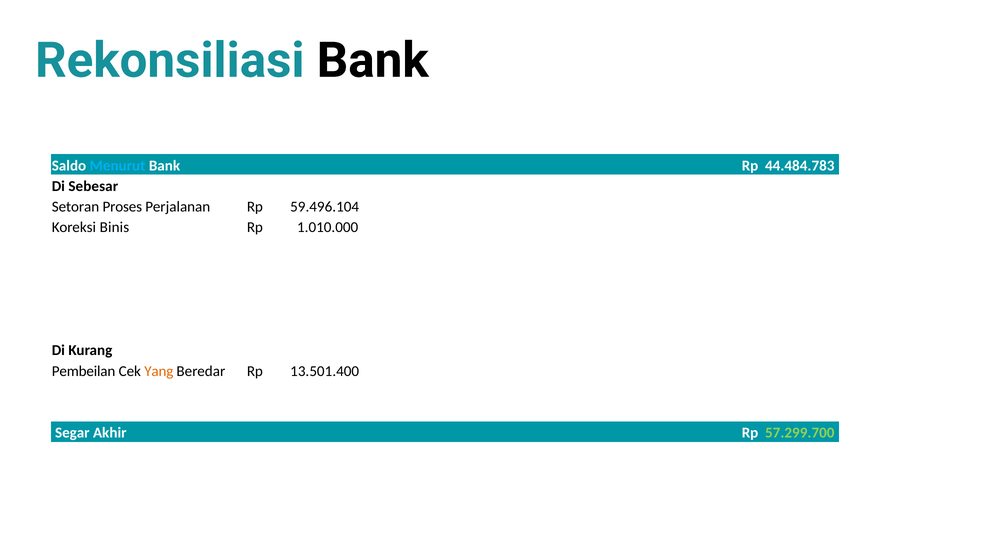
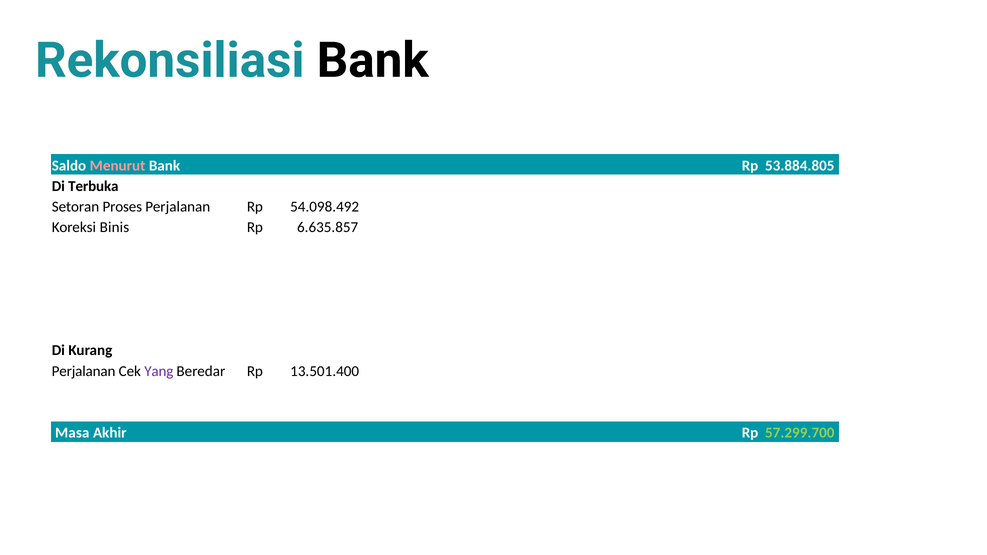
Menurut colour: light blue -> pink (118, 166)
44.484.783: 44.484.783 -> 53.884.805 (800, 166)
Sebesar: Sebesar -> Terbuka (93, 186)
59.496.104: 59.496.104 -> 54.098.492 (325, 207)
1.010.000: 1.010.000 -> 6.635.857 (328, 227)
Pembeilan: Pembeilan -> Perjalanan (84, 371)
Yang colour: orange -> purple (159, 371)
Segar: Segar -> Masa (72, 433)
